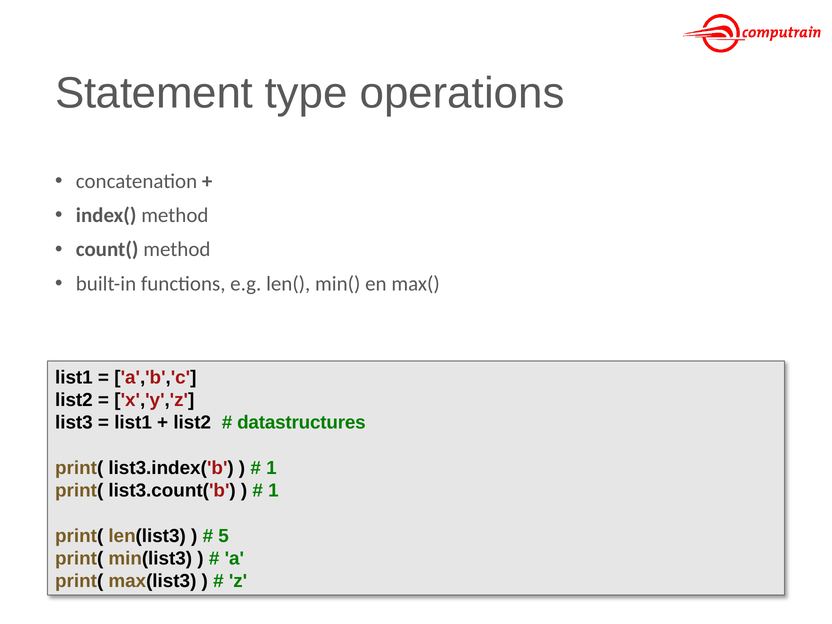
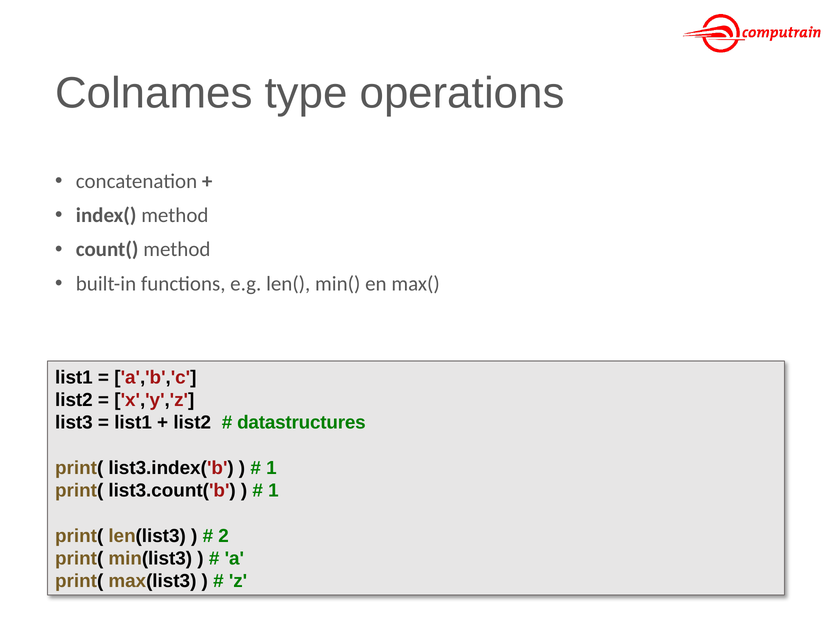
Statement: Statement -> Colnames (154, 93)
5: 5 -> 2 (224, 536)
